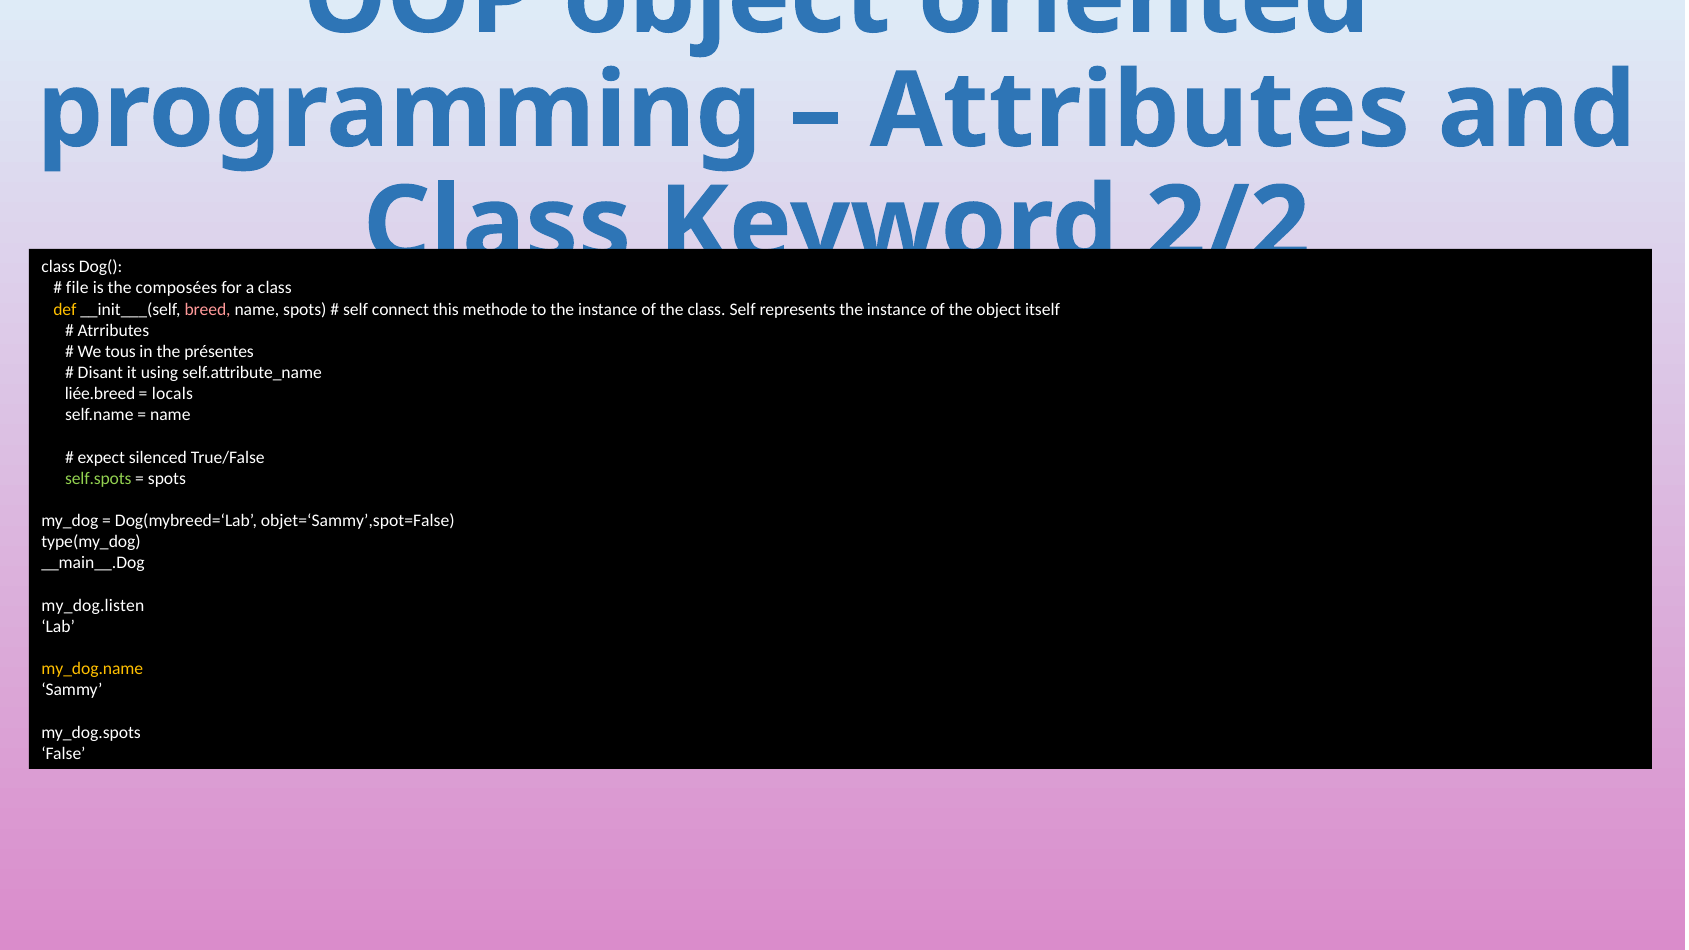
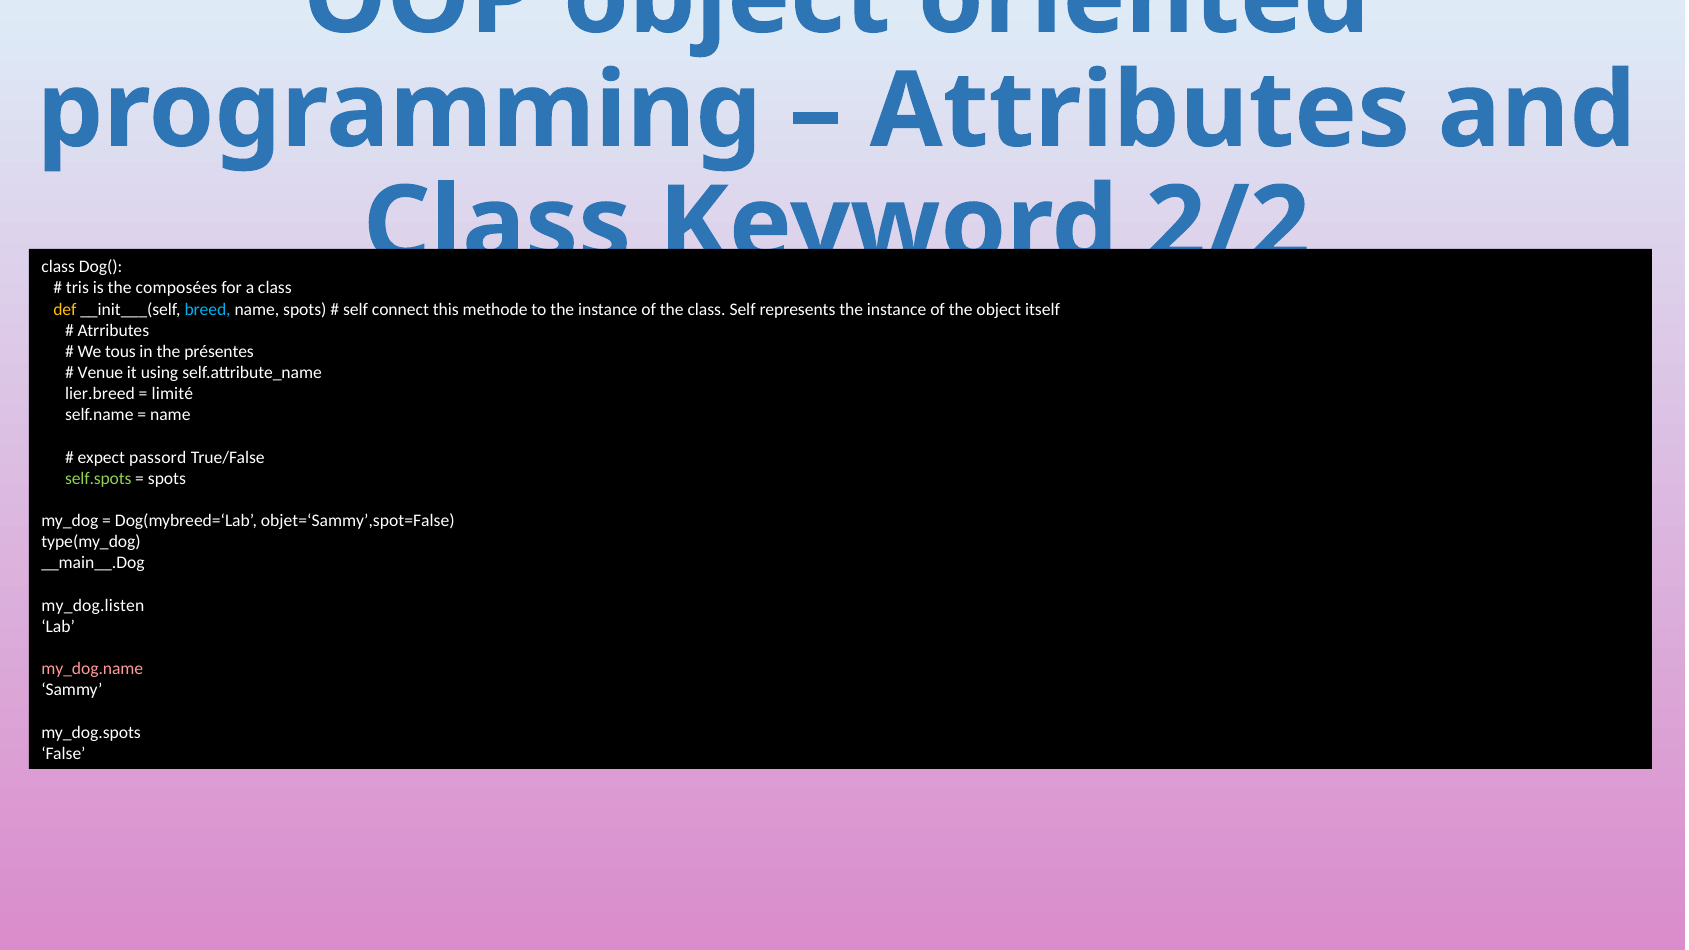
file: file -> tris (77, 288)
breed colour: pink -> light blue (208, 309)
Disant: Disant -> Venue (100, 373)
liée.breed: liée.breed -> lier.breed (100, 394)
locals: locals -> limité (172, 394)
silenced: silenced -> passord (158, 457)
my_dog.name colour: yellow -> pink (92, 669)
